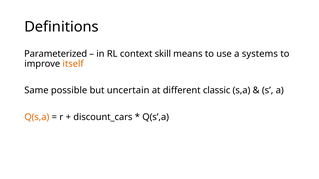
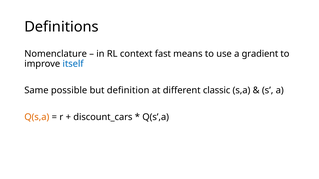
Parameterized: Parameterized -> Nomenclature (56, 54)
skill: skill -> fast (163, 54)
systems: systems -> gradient (260, 54)
itself colour: orange -> blue (73, 64)
uncertain: uncertain -> definition (128, 91)
